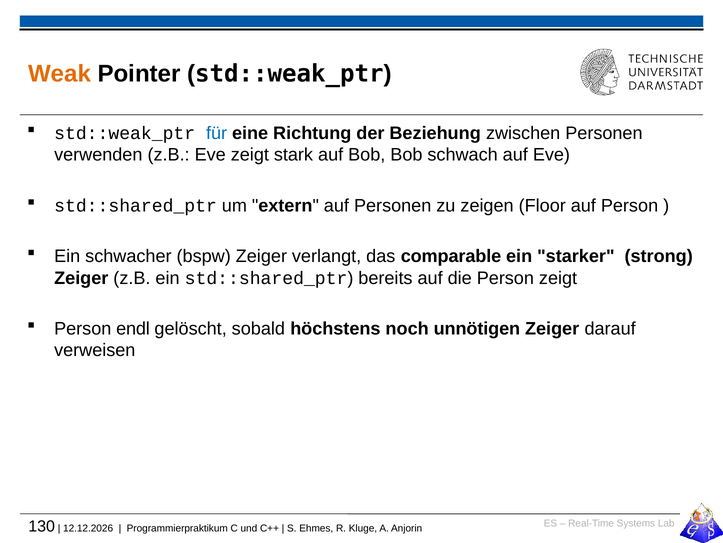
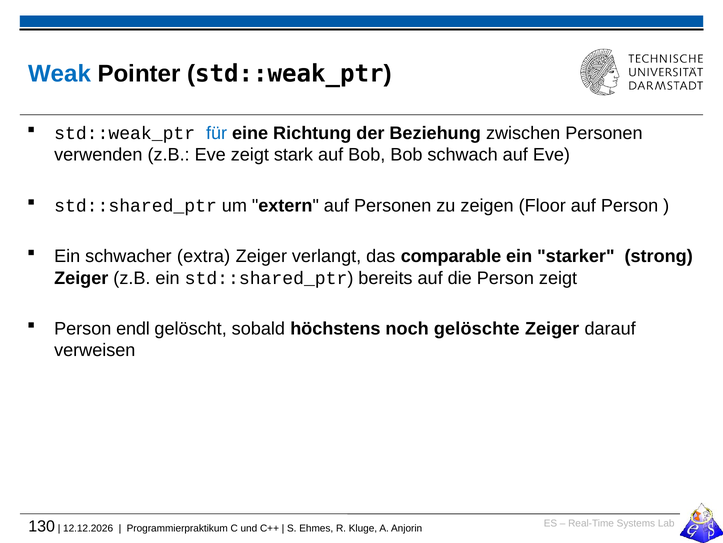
Weak colour: orange -> blue (60, 73)
bspw: bspw -> extra (204, 256)
unnötigen: unnötigen -> gelöschte (477, 328)
